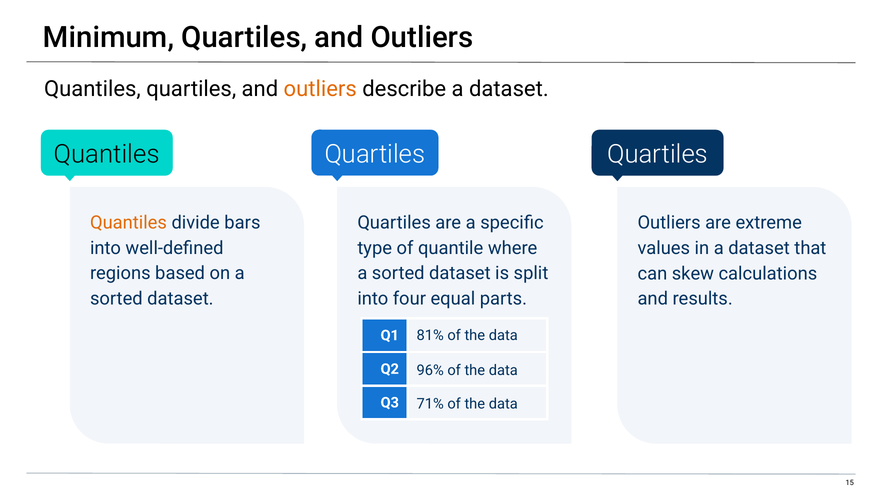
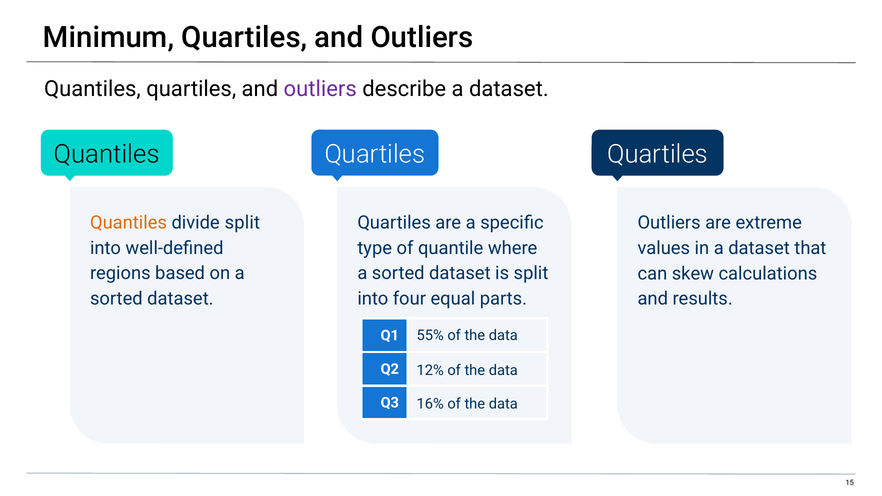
outliers colour: orange -> purple (320, 89)
divide bars: bars -> split (242, 223)
81%: 81% -> 55% (430, 335)
96%: 96% -> 12% (430, 370)
71%: 71% -> 16% (430, 404)
